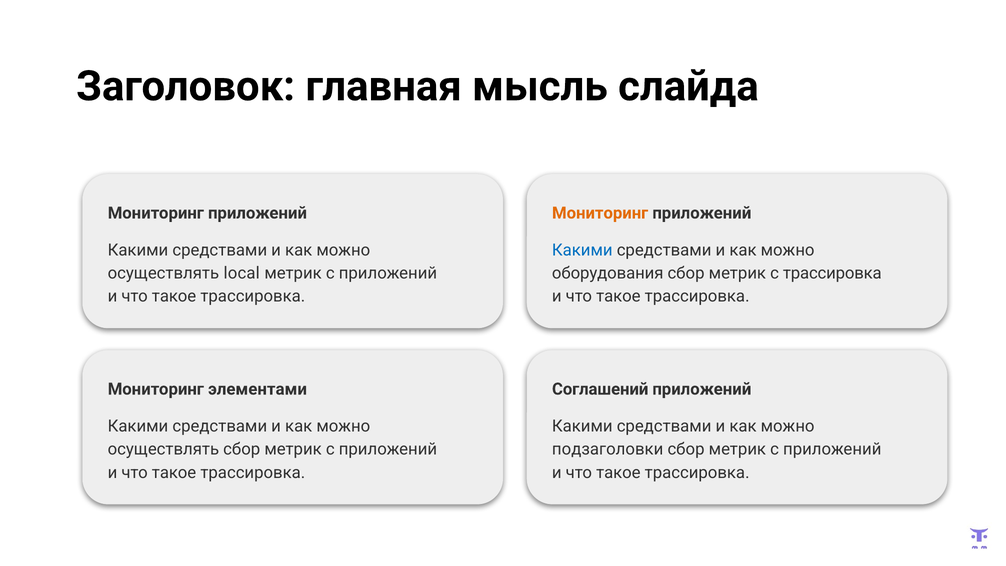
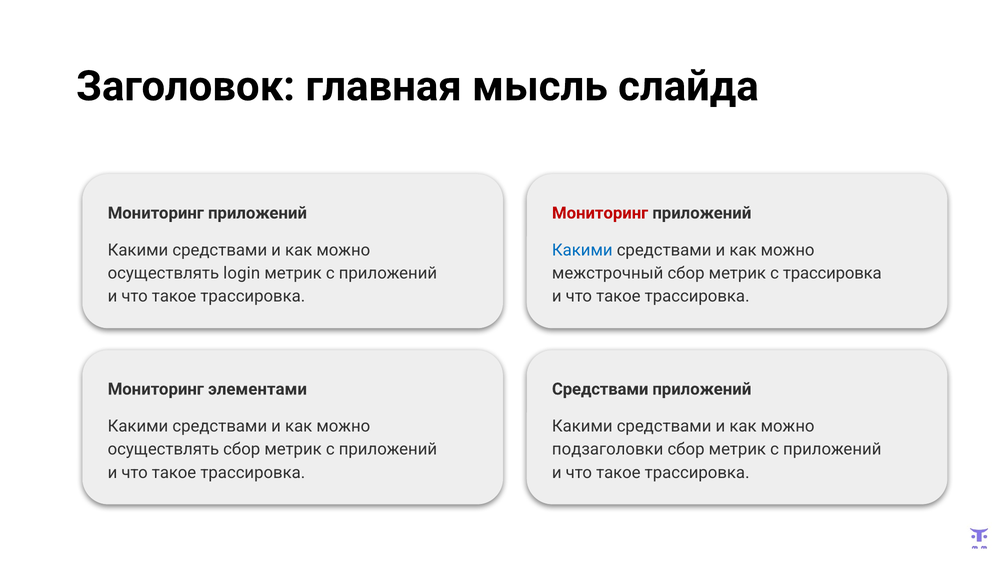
Мониторинг colour: orange -> red (600, 213)
local: local -> login (242, 273)
оборудования: оборудования -> межстрочный (608, 273)
Соглашений: Соглашений -> Средствами (600, 389)
